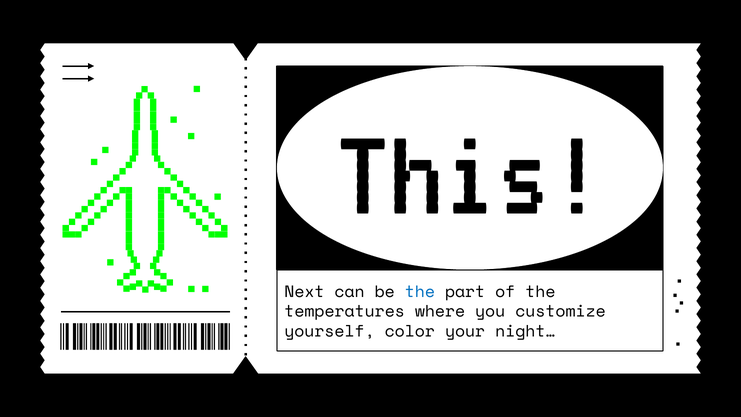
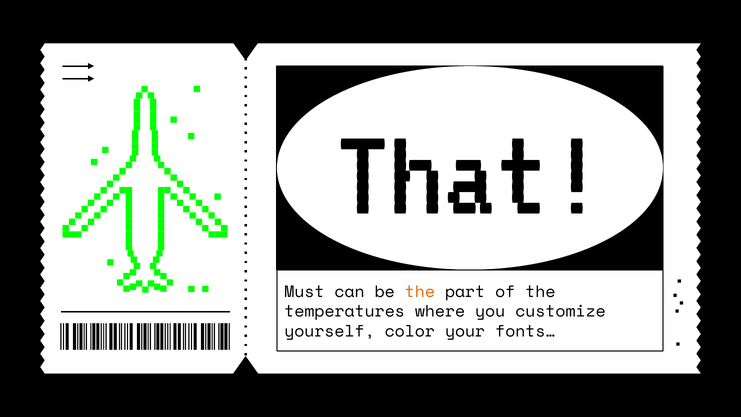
This: This -> That (470, 170)
Next: Next -> Must (304, 292)
the colour: blue -> orange (420, 292)
night…: night… -> fonts… (525, 331)
